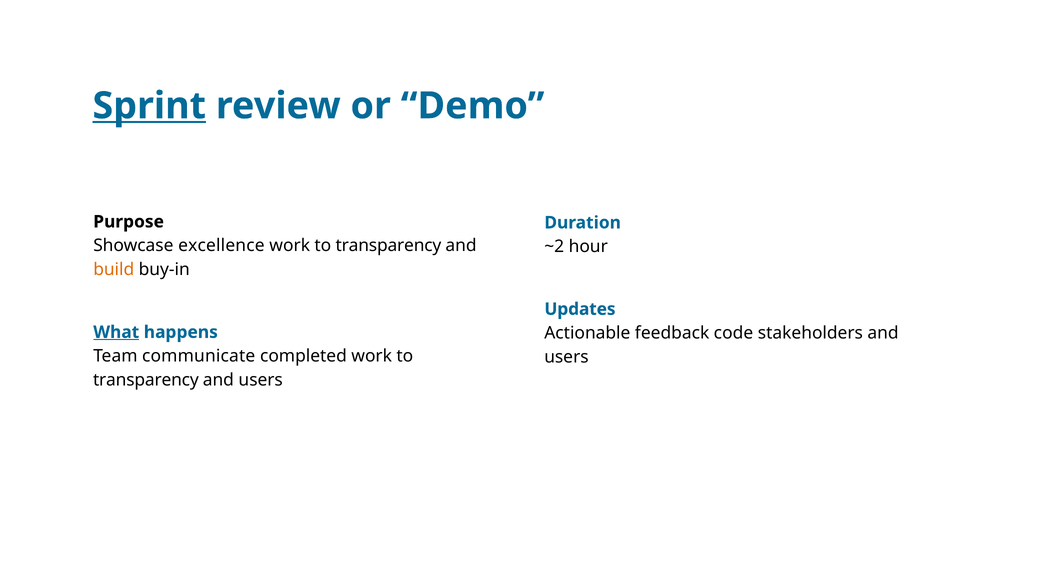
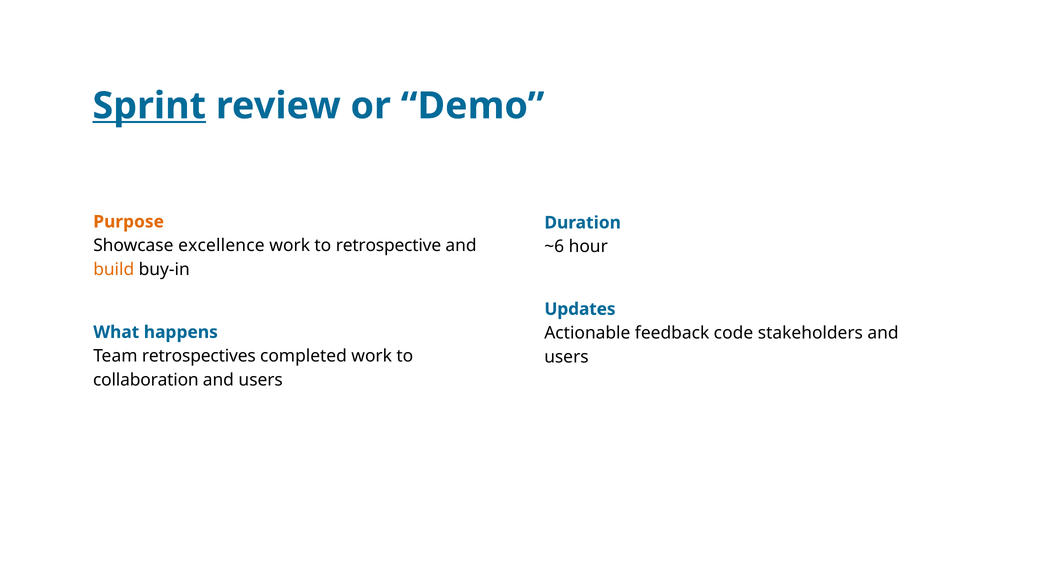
Purpose colour: black -> orange (129, 222)
transparency: transparency -> retrospective (388, 246)
~2: ~2 -> ~6 (554, 247)
What underline: present -> none (116, 332)
communicate: communicate -> retrospectives (199, 356)
transparency: transparency -> collaboration (146, 380)
